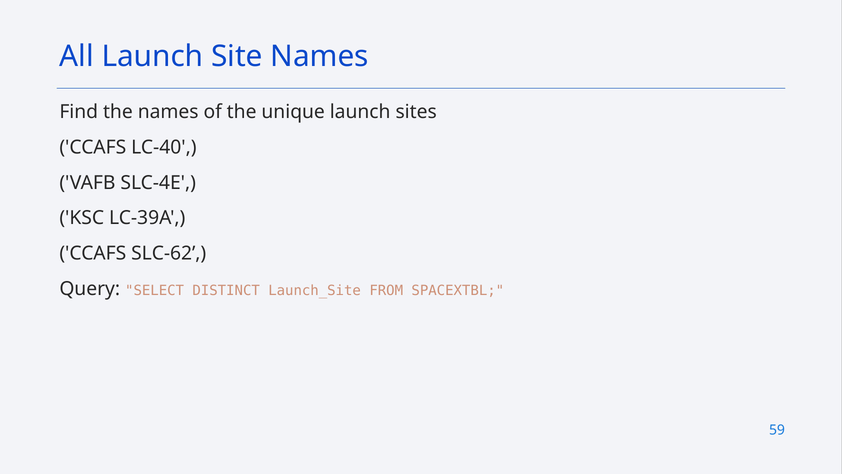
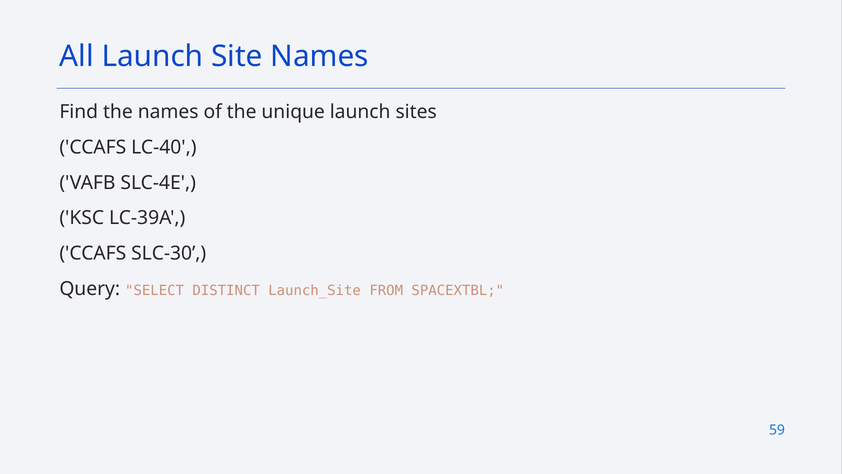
SLC-62: SLC-62 -> SLC-30 (169, 253)
